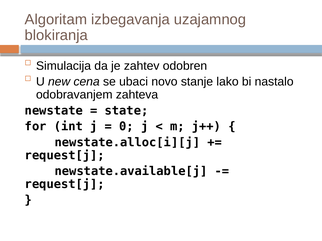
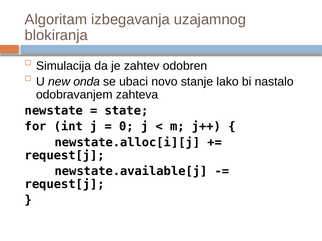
cena: cena -> onda (87, 82)
